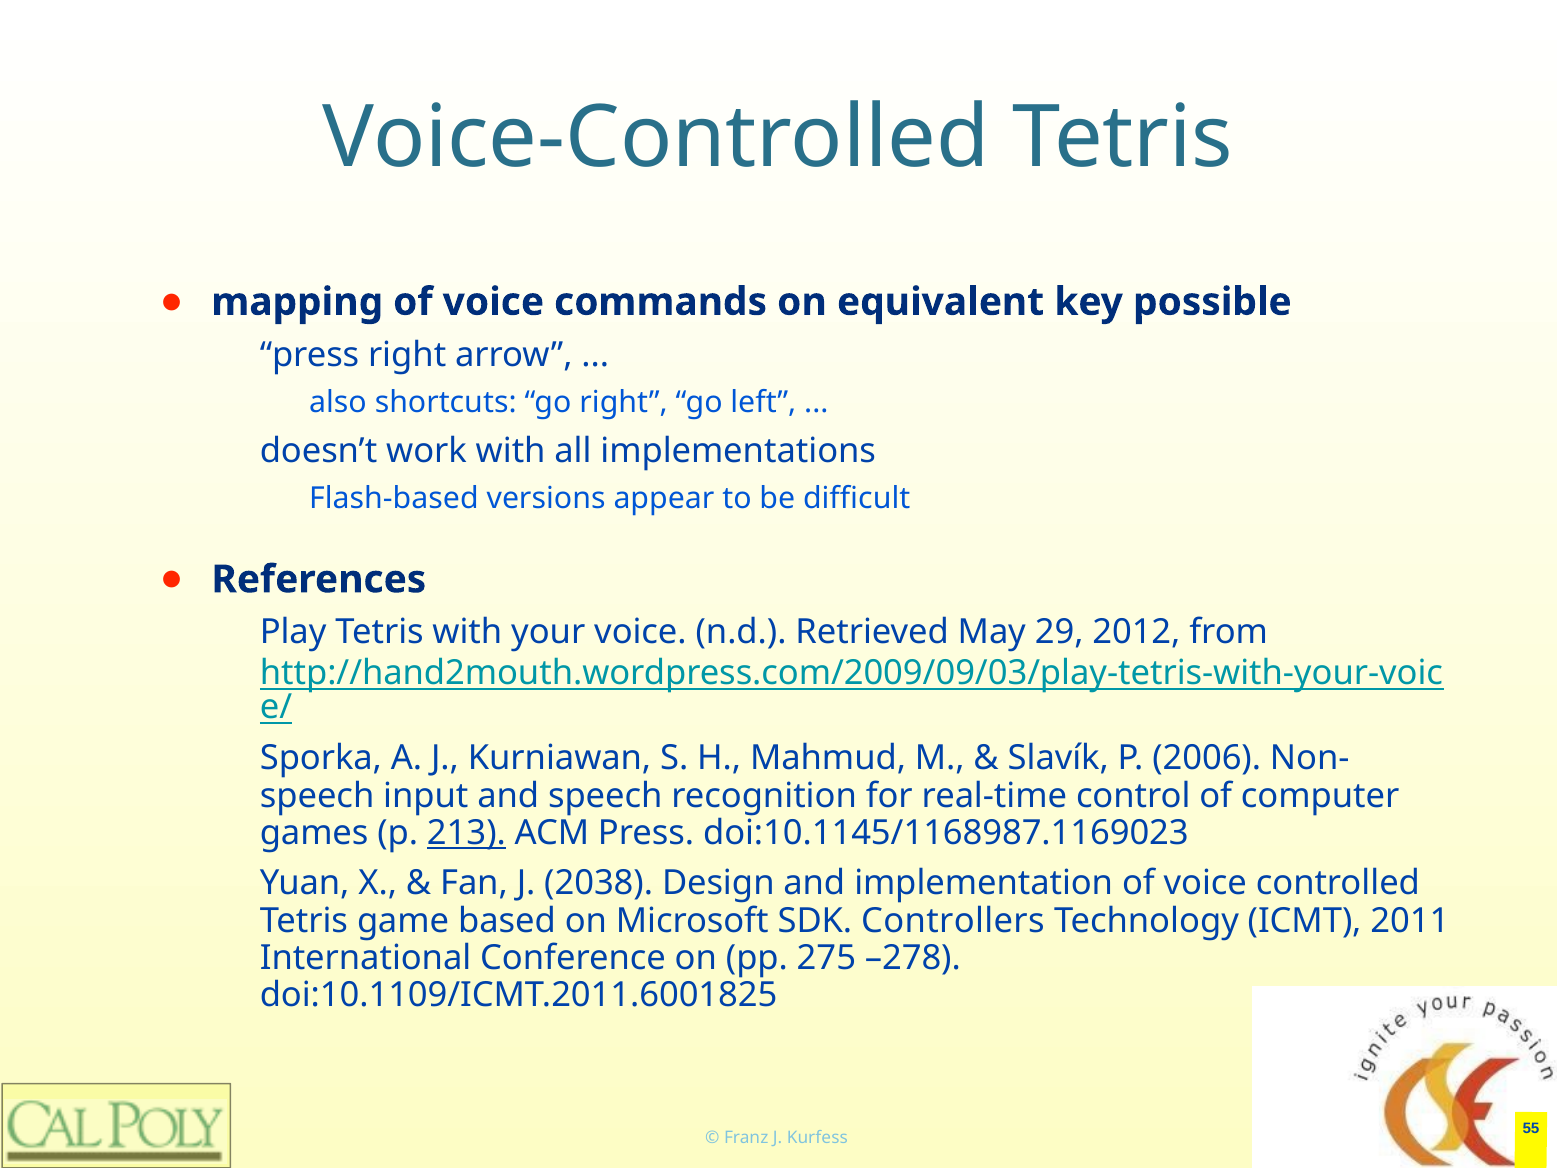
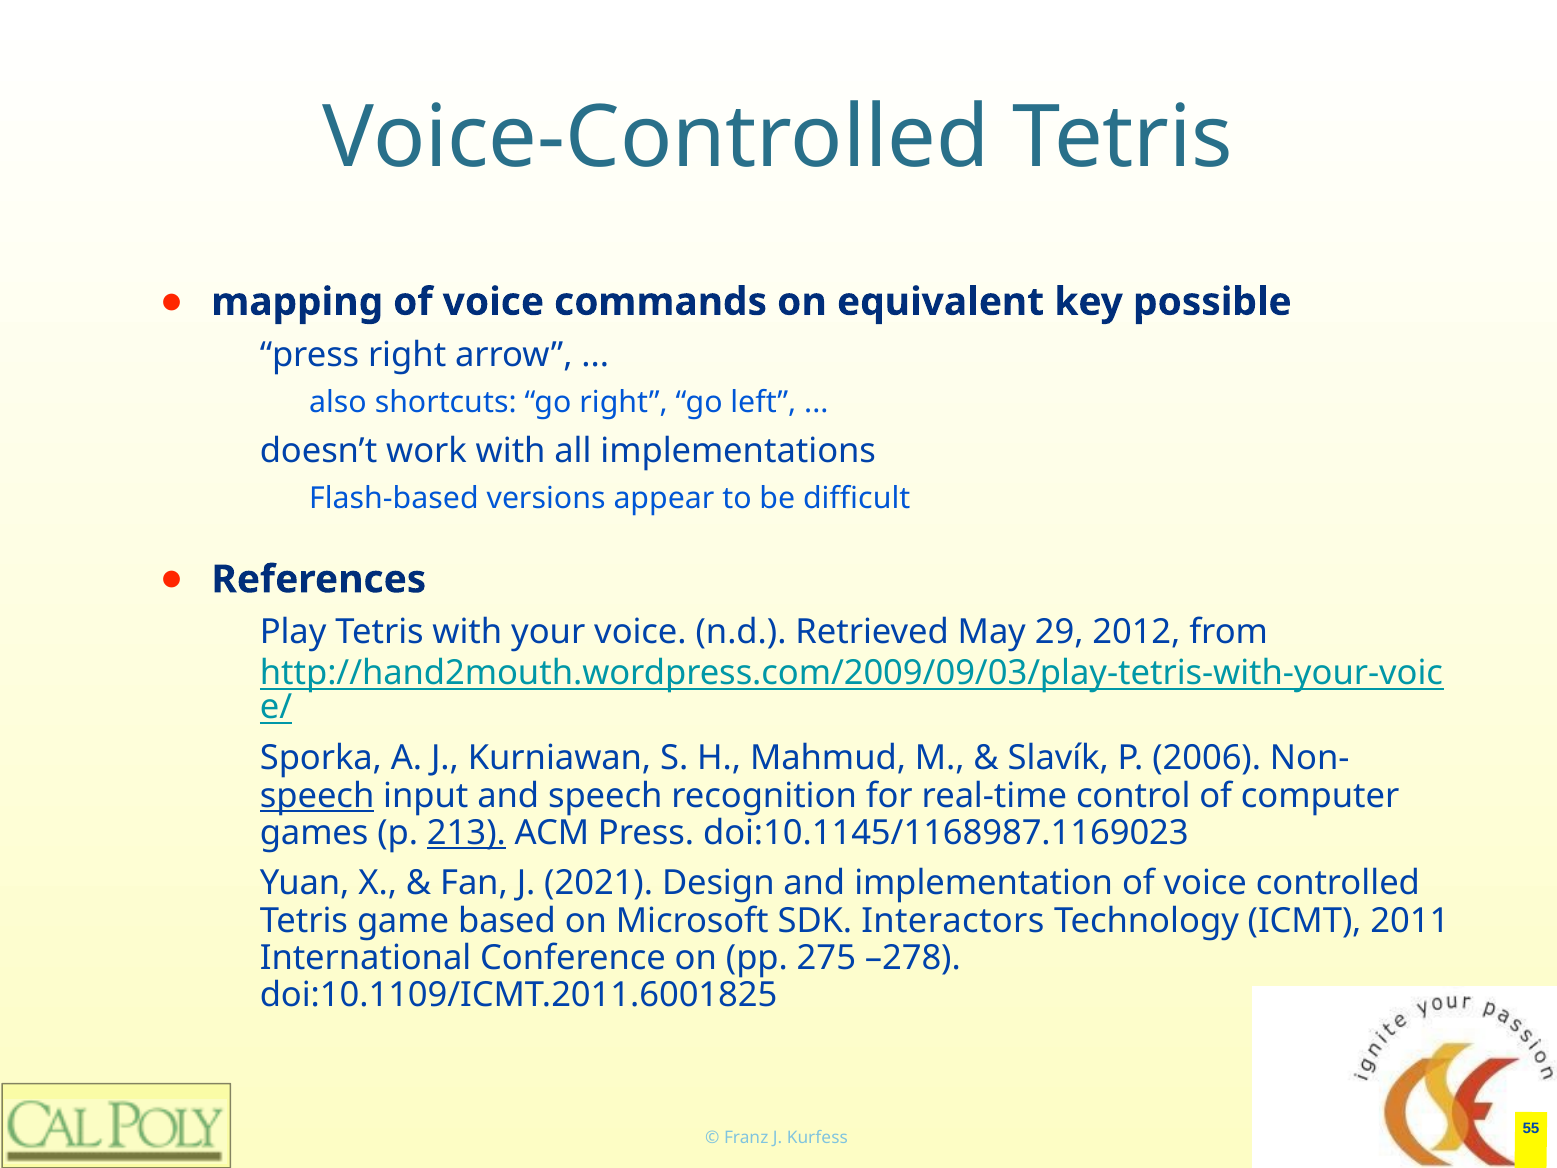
speech underline: none -> present (317, 796)
2038: 2038 -> 2021 (599, 883)
Controllers: Controllers -> Interactors (953, 920)
